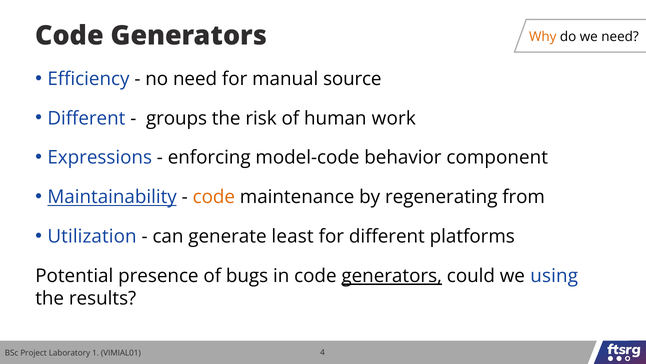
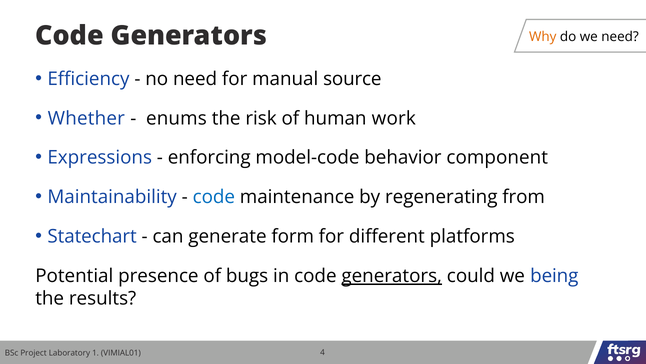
Different: Different -> Whether (86, 118)
groups: groups -> enums (176, 118)
Maintainability underline: present -> none (112, 197)
code colour: orange -> blue (214, 197)
Utilization: Utilization -> Statechart (92, 236)
least: least -> form (293, 236)
using: using -> being (554, 276)
